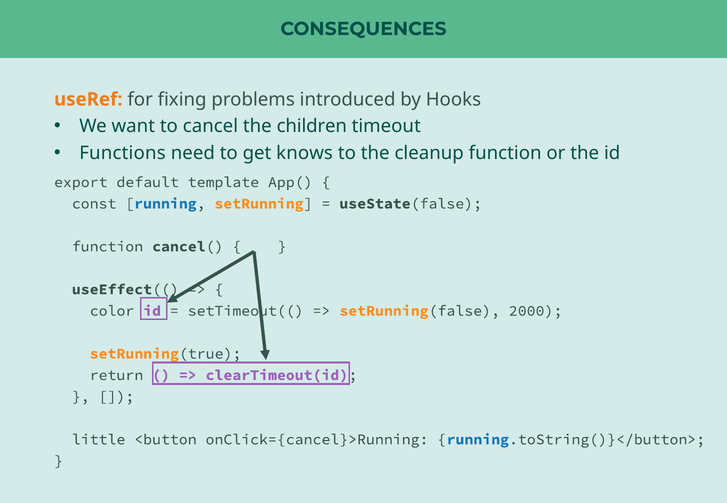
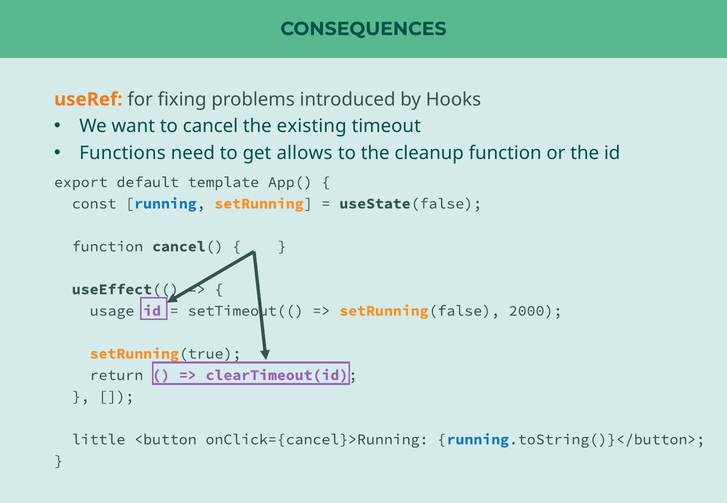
children: children -> existing (312, 126)
knows: knows -> allows (305, 153)
color: color -> usage (112, 311)
